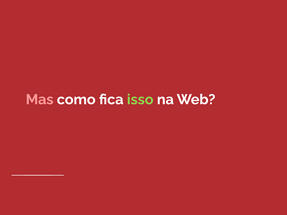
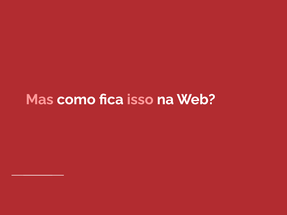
isso colour: light green -> pink (140, 100)
